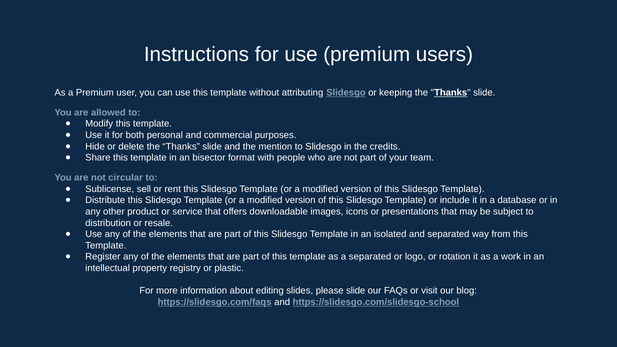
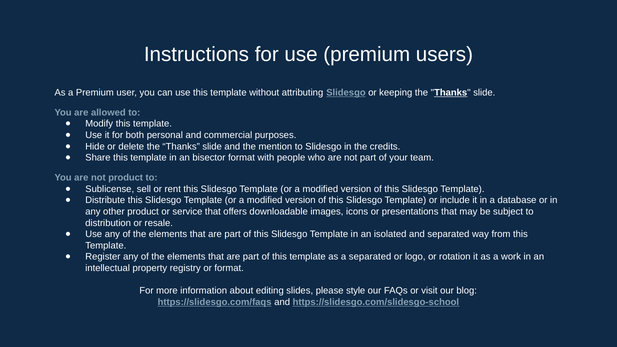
not circular: circular -> product (126, 178)
or plastic: plastic -> format (229, 268)
please slide: slide -> style (356, 291)
